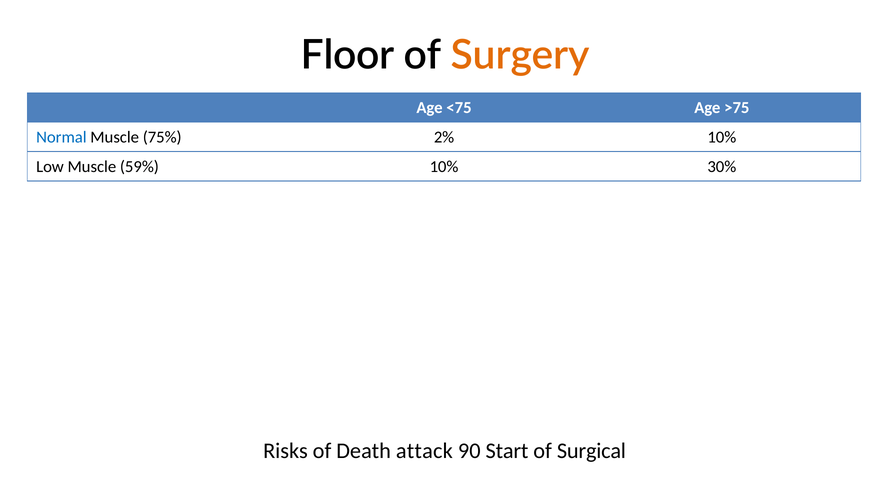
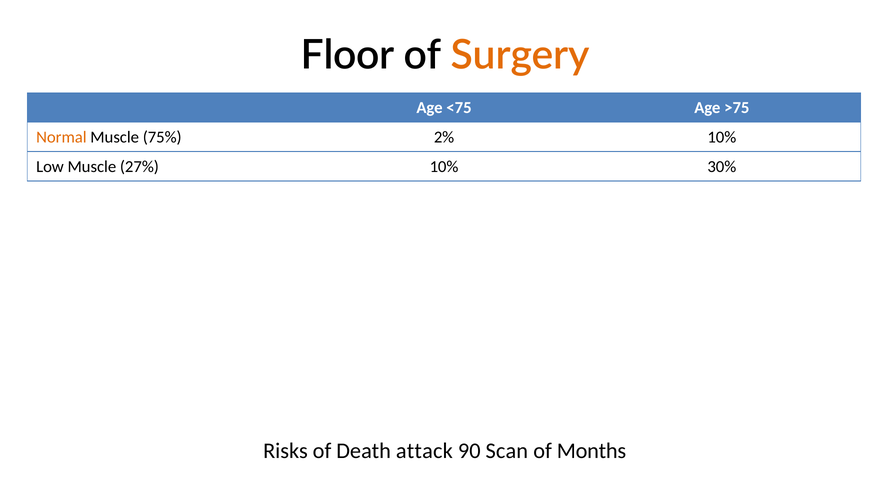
Normal colour: blue -> orange (61, 137)
59%: 59% -> 27% (139, 167)
Start: Start -> Scan (507, 451)
Surgical: Surgical -> Months (591, 451)
